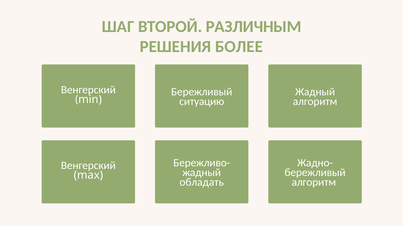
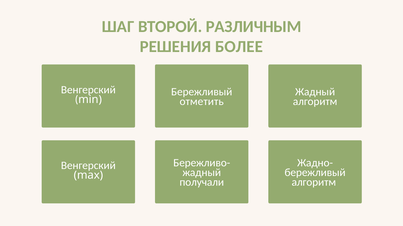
ситуацию: ситуацию -> отметить (202, 102)
обладать: обладать -> получали (202, 183)
